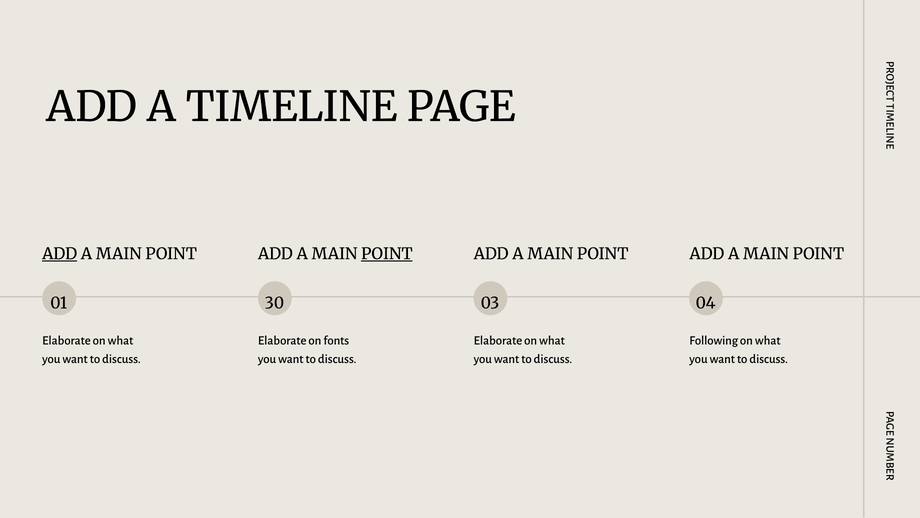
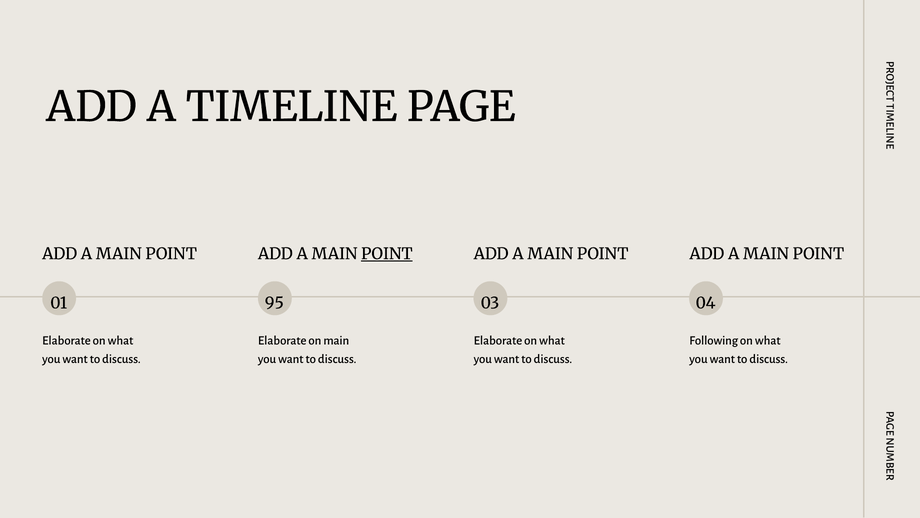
ADD underline: present -> none (60, 254)
30: 30 -> 95 (274, 303)
on fonts: fonts -> main (336, 340)
